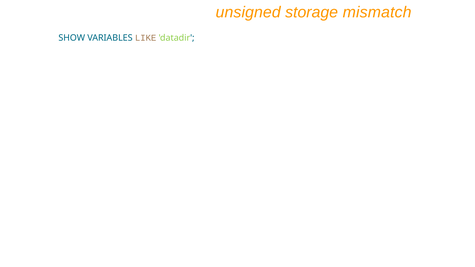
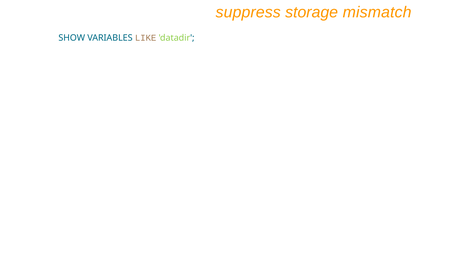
unsigned: unsigned -> suppress (248, 12)
